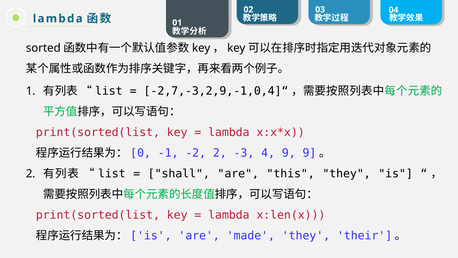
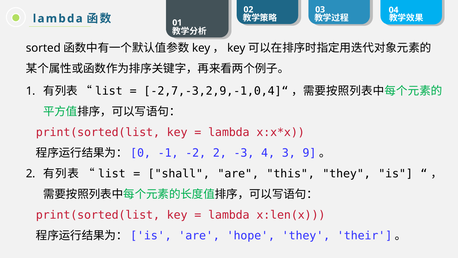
9: 9 -> 3 (289, 153)
made: made -> hope (251, 235)
